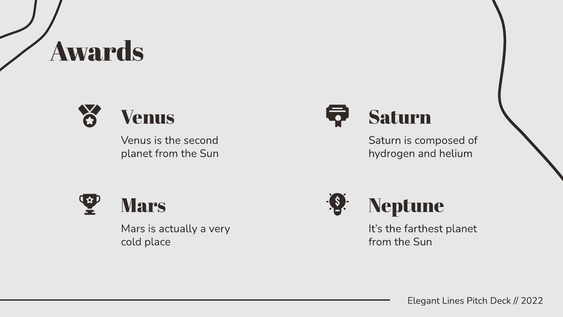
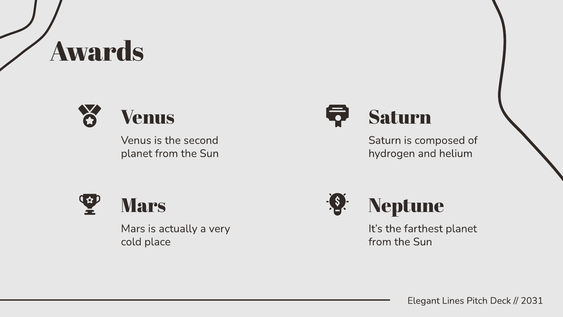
2022: 2022 -> 2031 (532, 300)
